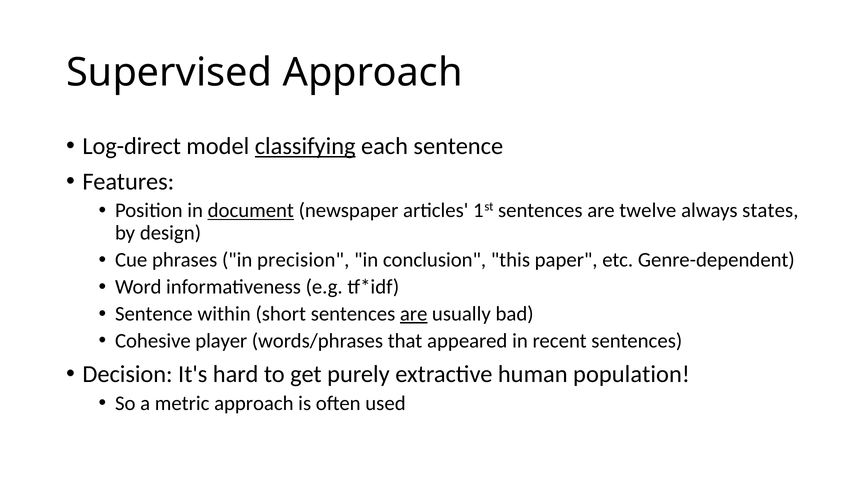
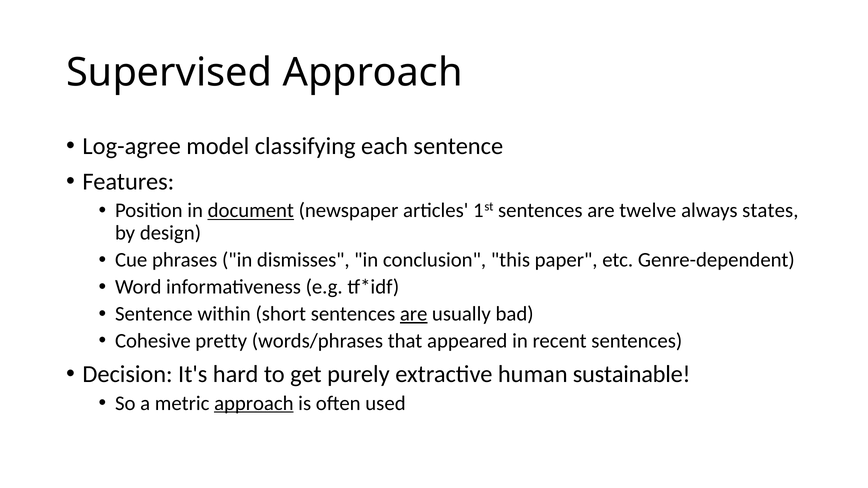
Log-direct: Log-direct -> Log-agree (132, 146)
classifying underline: present -> none (305, 146)
precision: precision -> dismisses (303, 260)
player: player -> pretty (221, 341)
population: population -> sustainable (632, 374)
approach underline: none -> present (254, 403)
